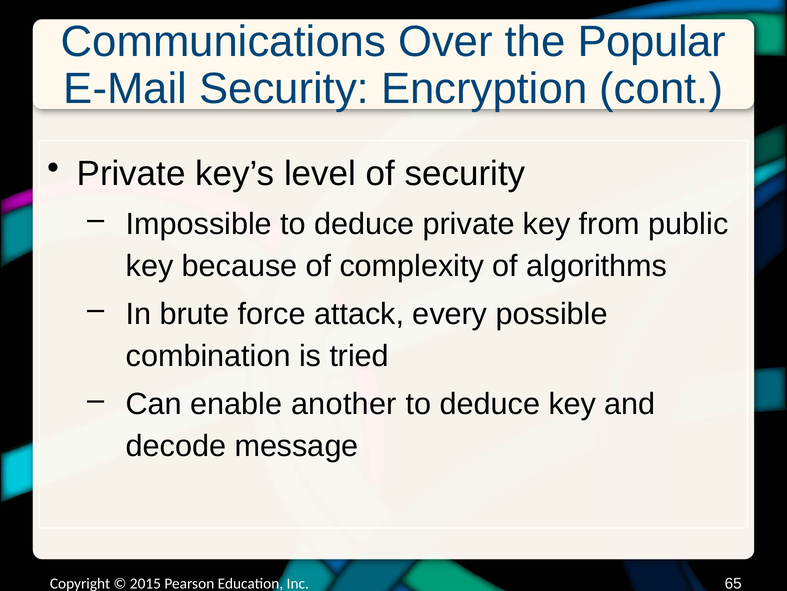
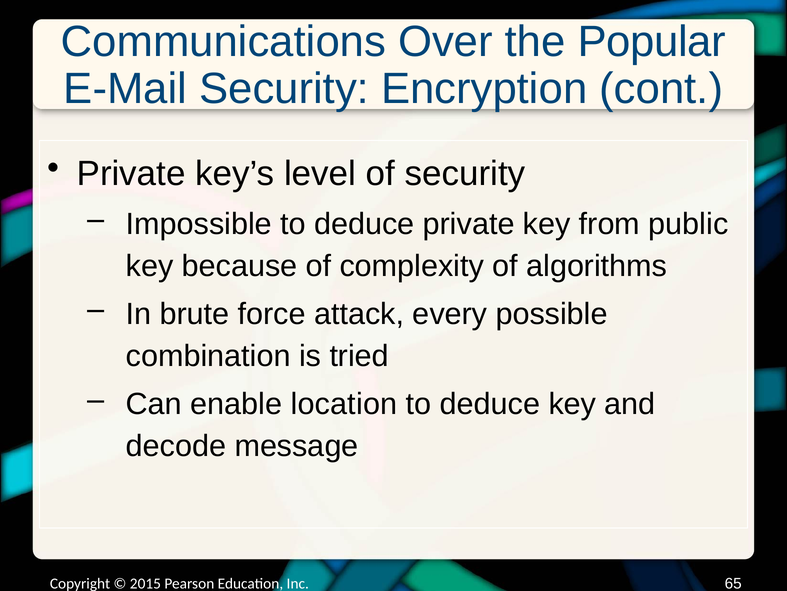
another: another -> location (344, 404)
